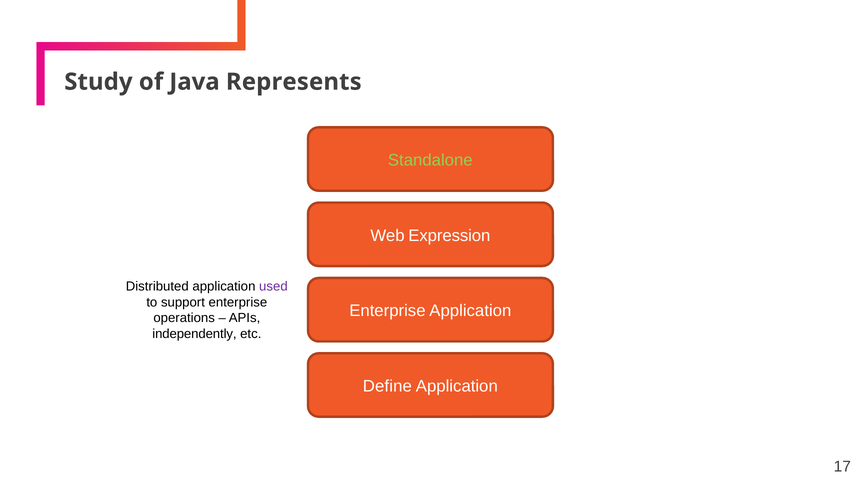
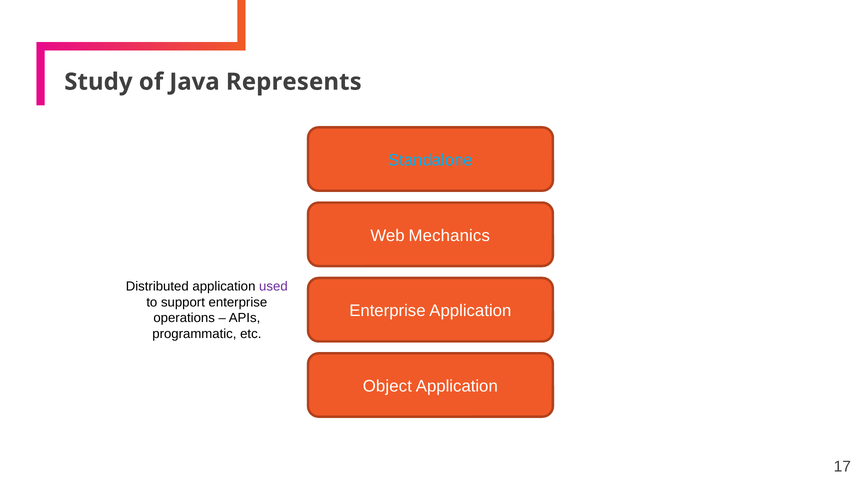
Standalone colour: light green -> light blue (430, 160)
Expression: Expression -> Mechanics (449, 236)
independently: independently -> programmatic (194, 334)
Define: Define -> Object (387, 386)
